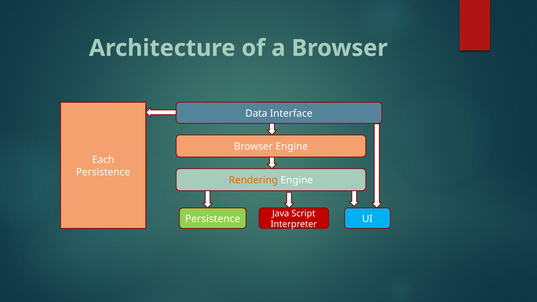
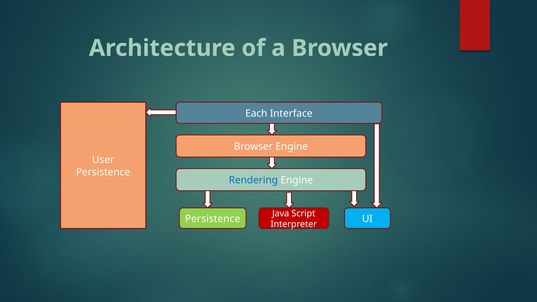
Data: Data -> Each (256, 113)
Each: Each -> User (103, 160)
Rendering colour: orange -> blue (253, 180)
